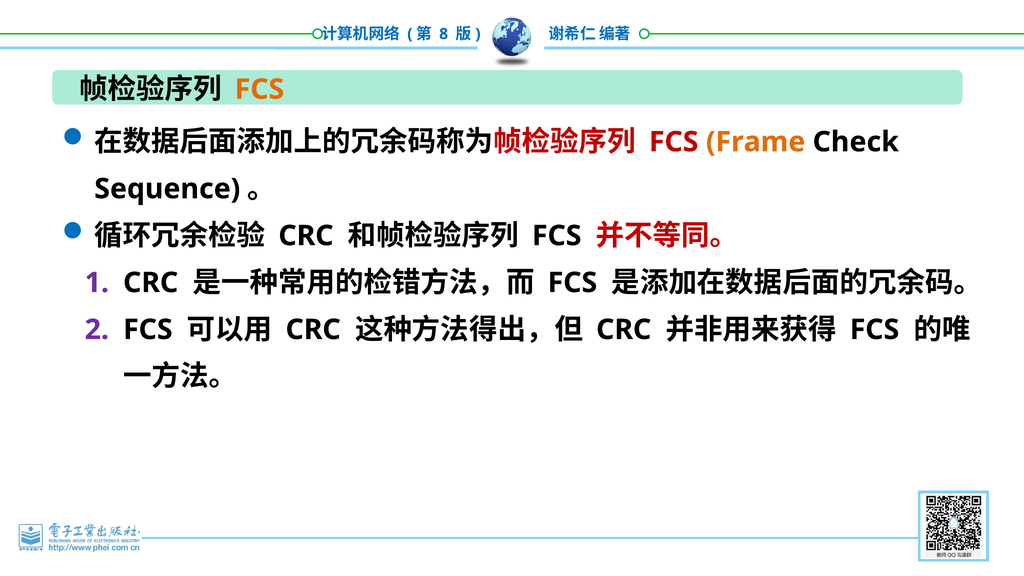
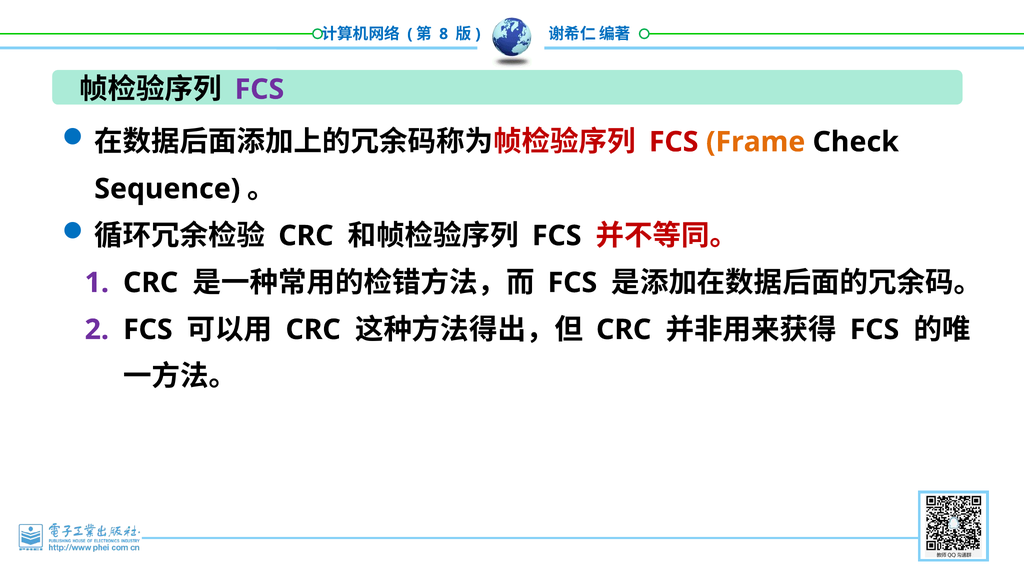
FCS colour: orange -> purple (259, 89)
